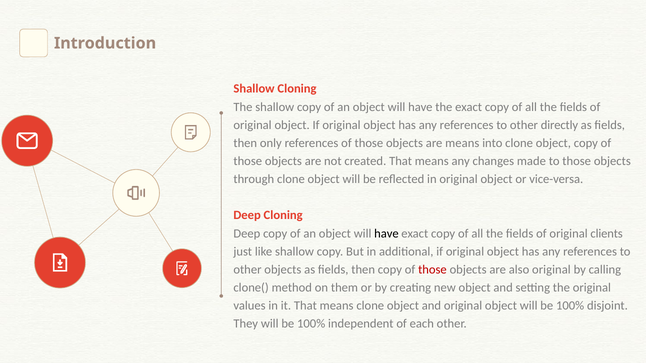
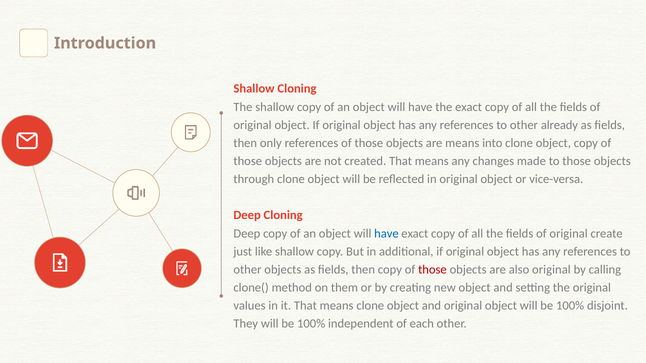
directly: directly -> already (559, 125)
have colour: black -> blue (386, 234)
clients: clients -> create (607, 234)
